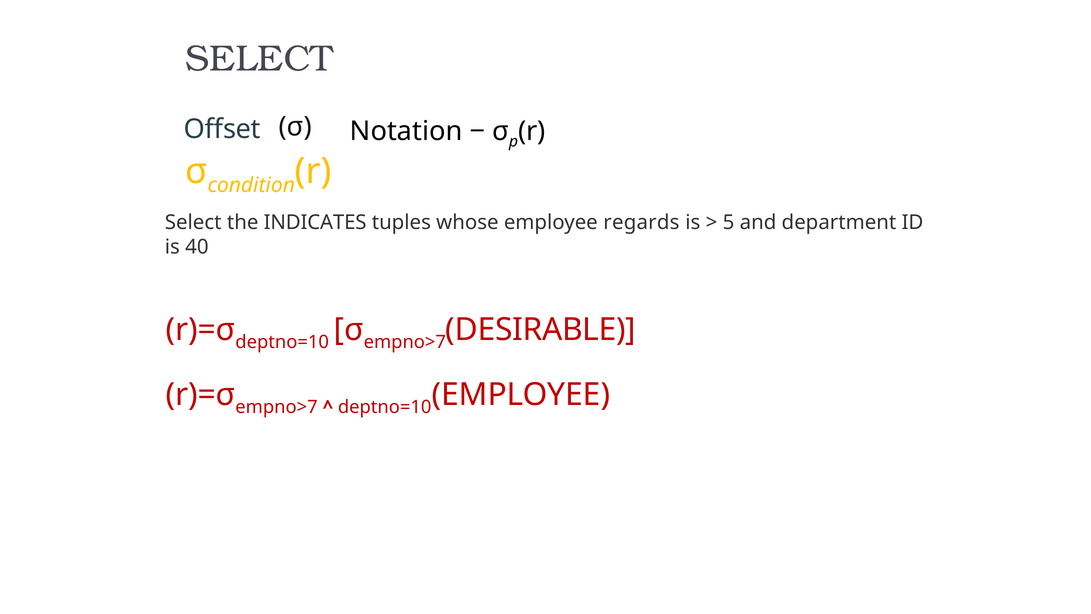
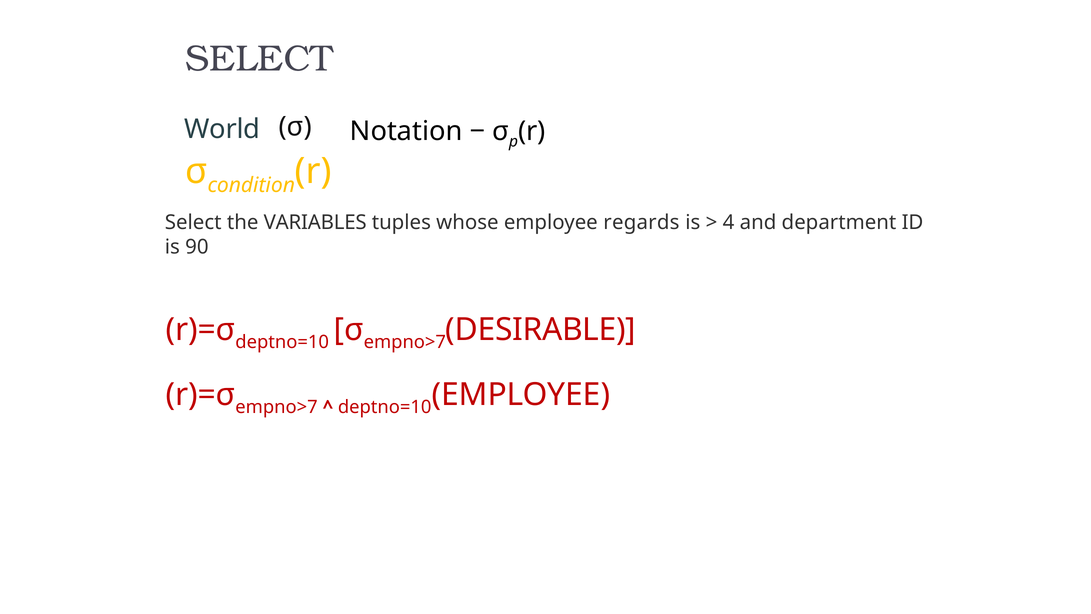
Offset: Offset -> World (222, 129)
INDICATES: INDICATES -> VARIABLES (315, 222)
5: 5 -> 4 (729, 222)
40: 40 -> 90 (197, 247)
